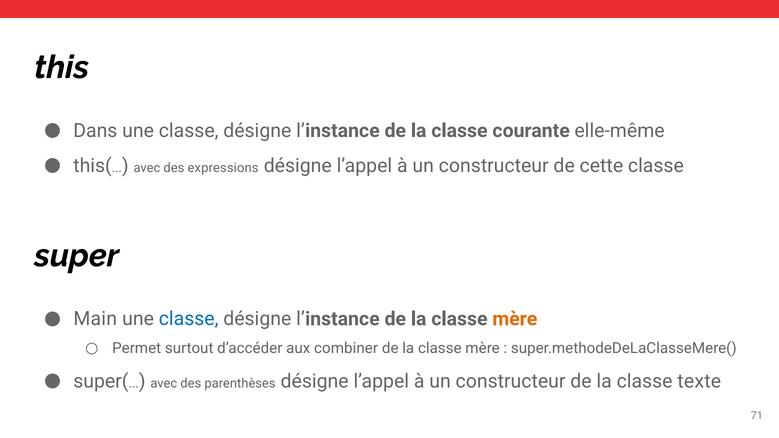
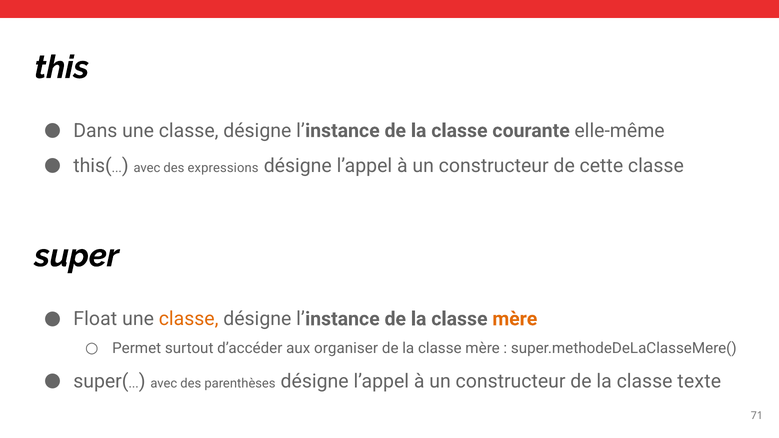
Main: Main -> Float (95, 319)
classe colour: blue -> orange (189, 319)
combiner: combiner -> organiser (346, 349)
